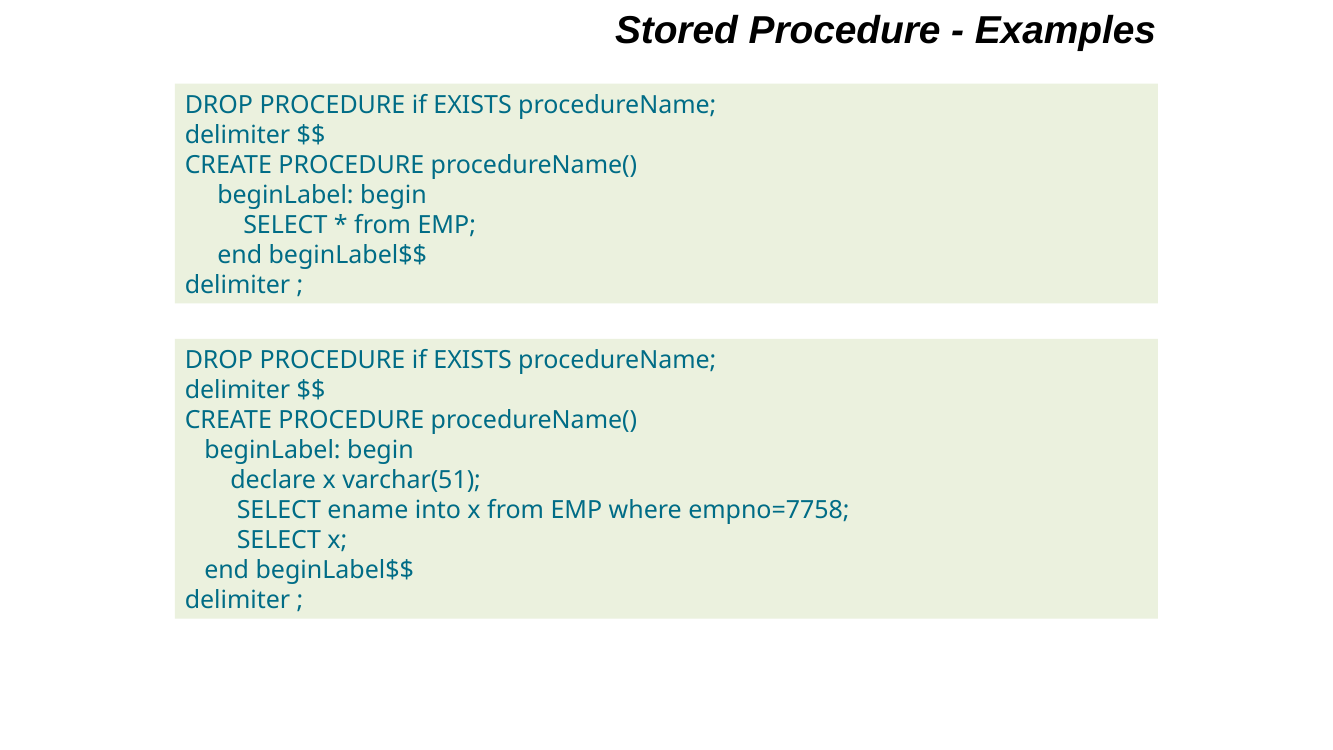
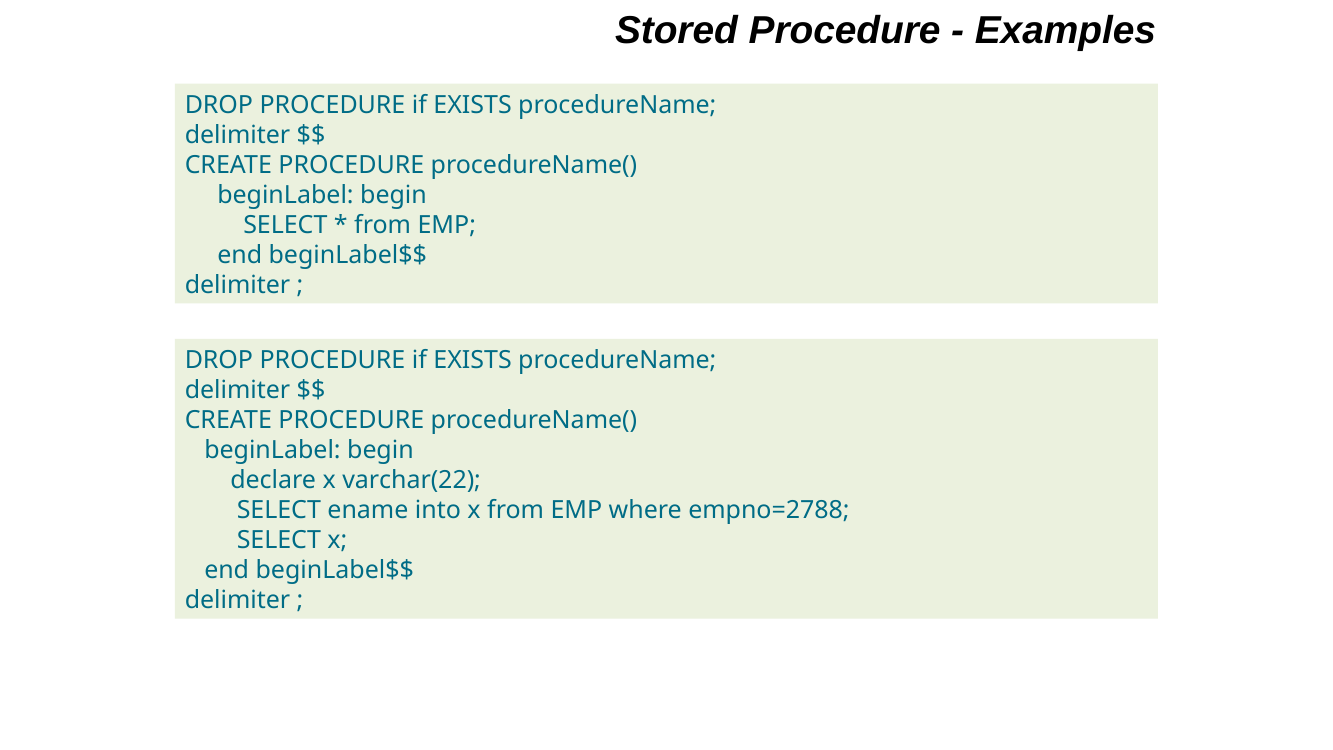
varchar(51: varchar(51 -> varchar(22 (412, 480)
empno=7758: empno=7758 -> empno=2788 (769, 510)
